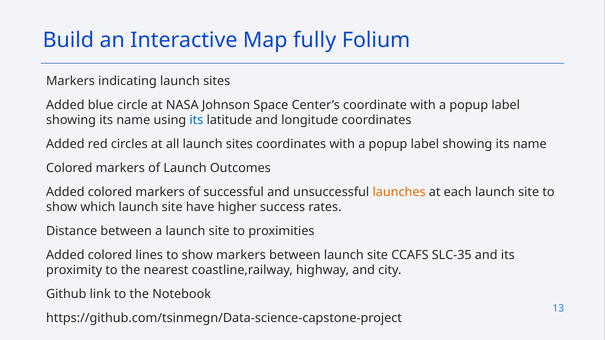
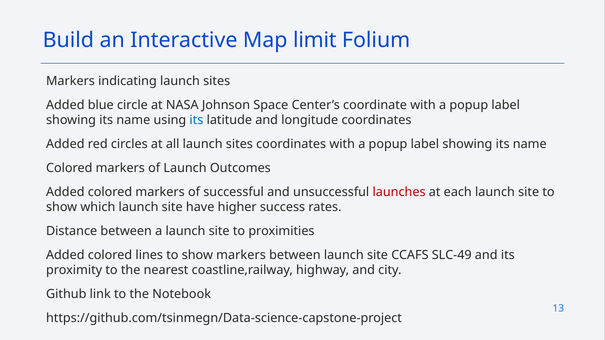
fully: fully -> limit (315, 40)
launches colour: orange -> red (399, 192)
SLC-35: SLC-35 -> SLC-49 (452, 255)
